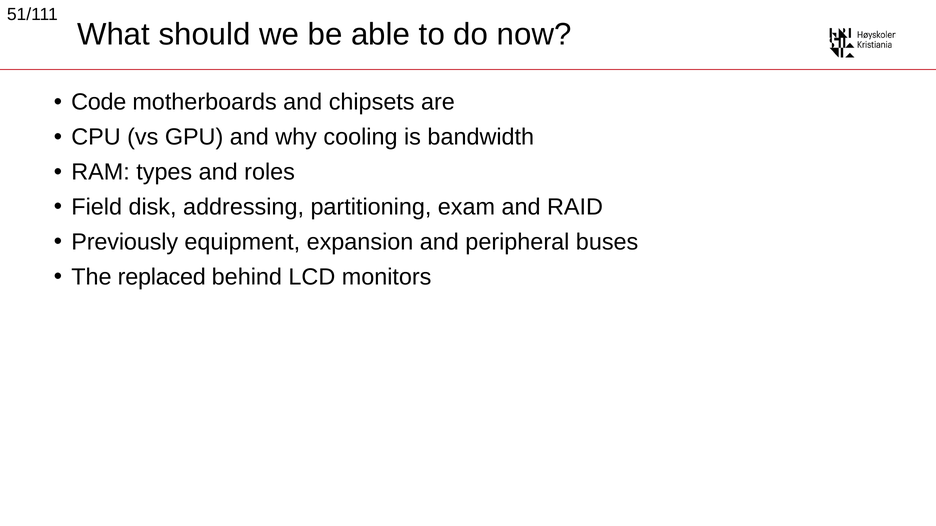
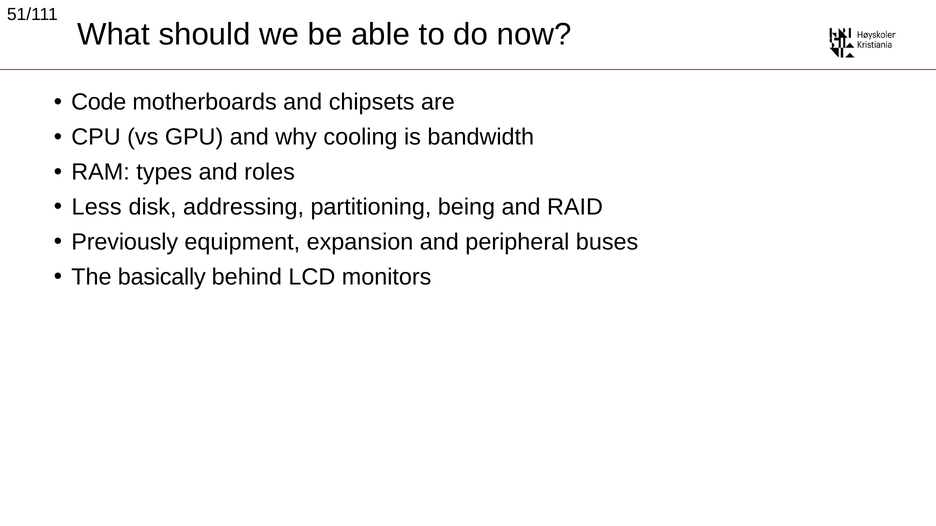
Field: Field -> Less (97, 207)
exam: exam -> being (466, 207)
replaced: replaced -> basically (162, 277)
